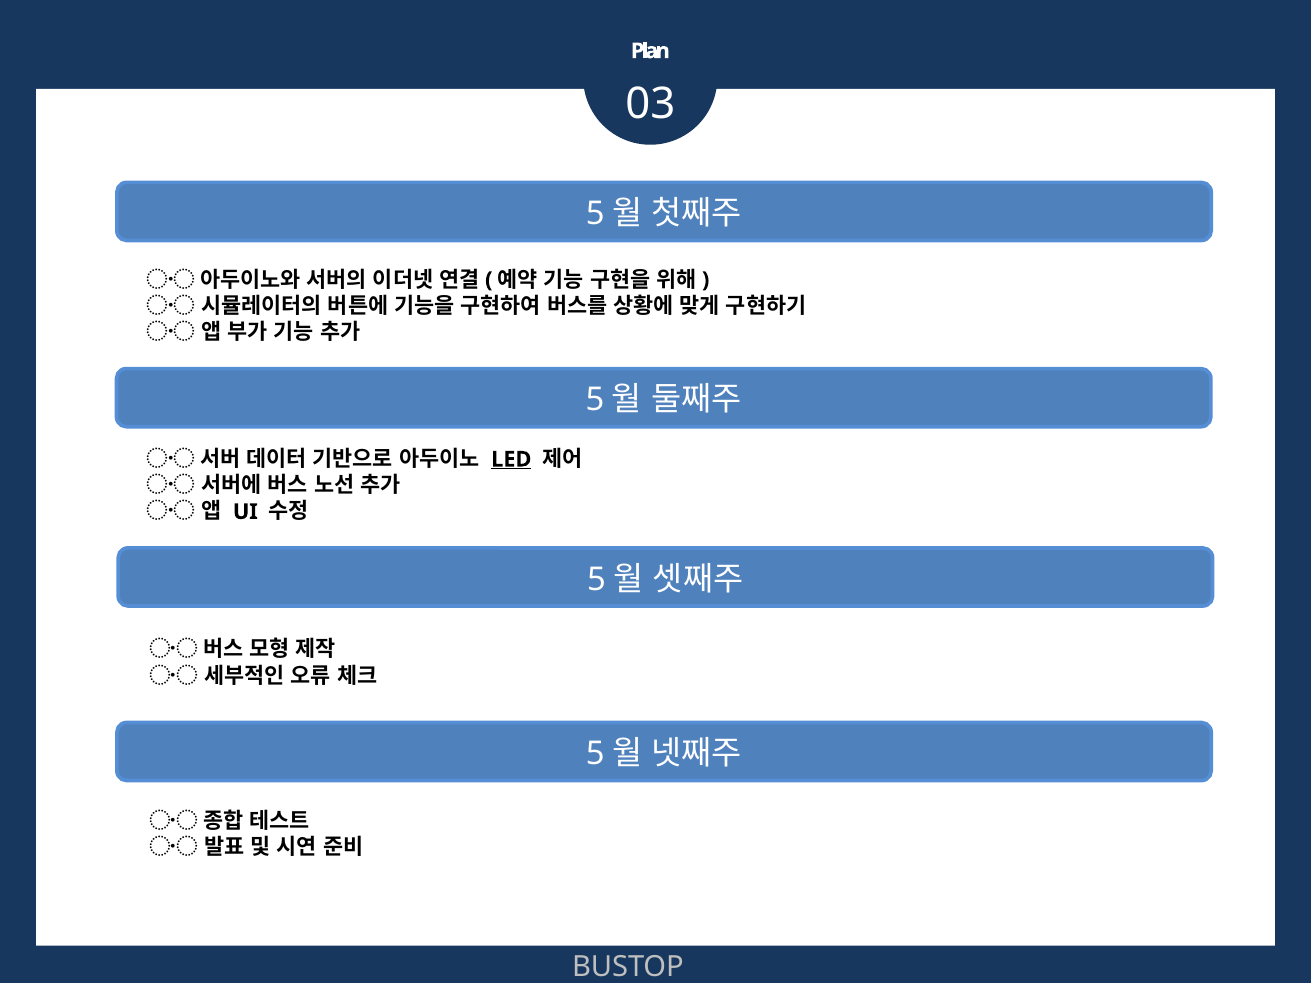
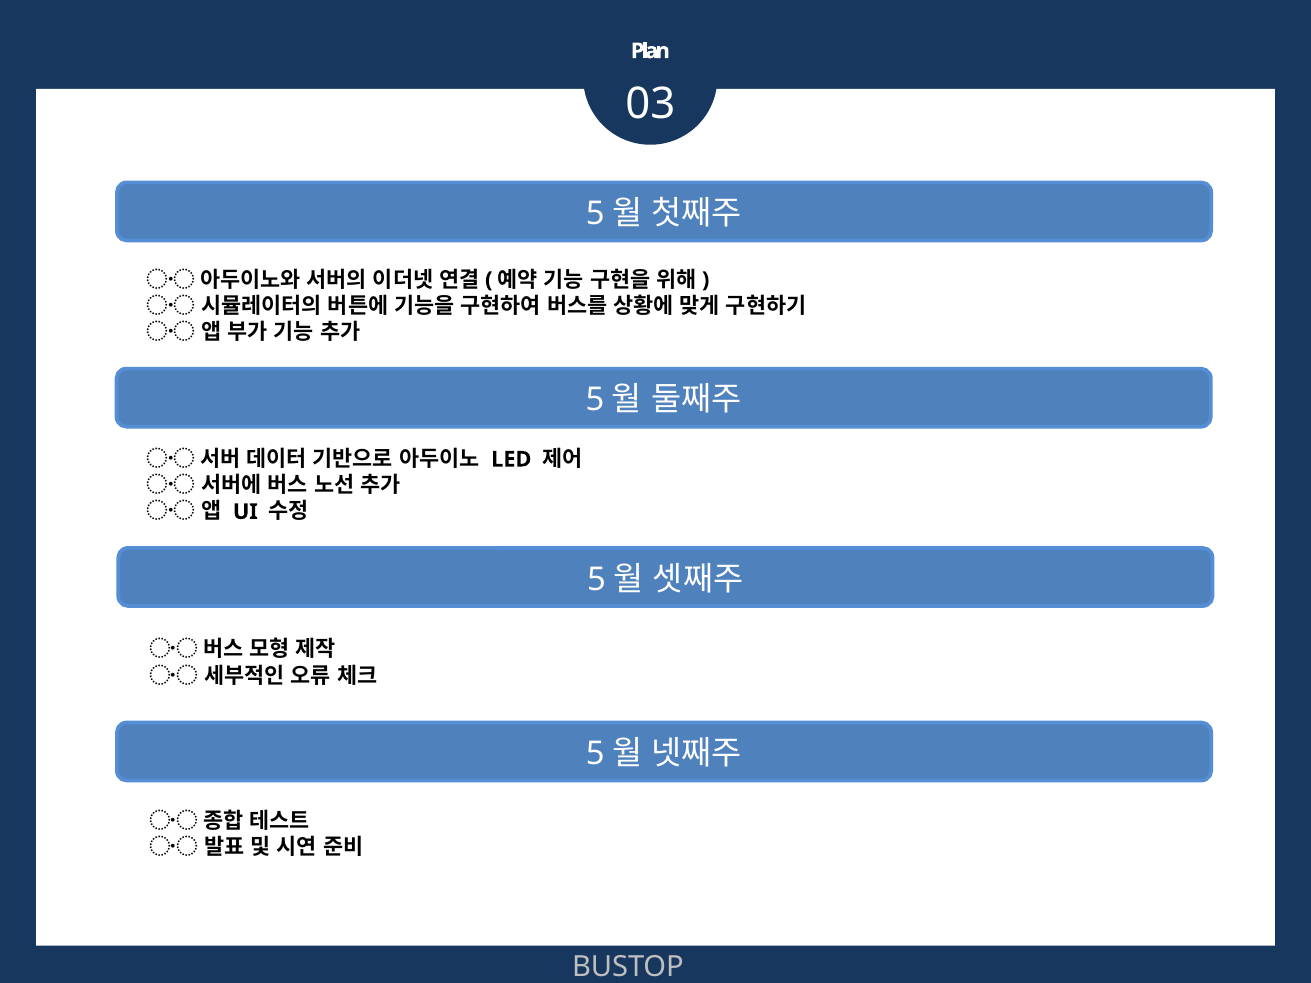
LED underline: present -> none (511, 459)
